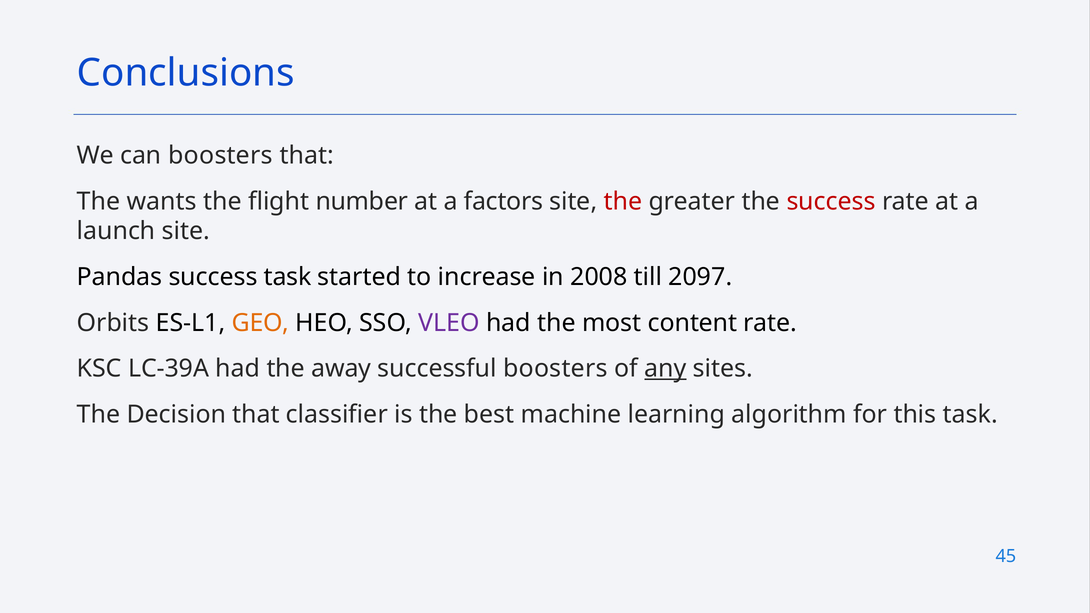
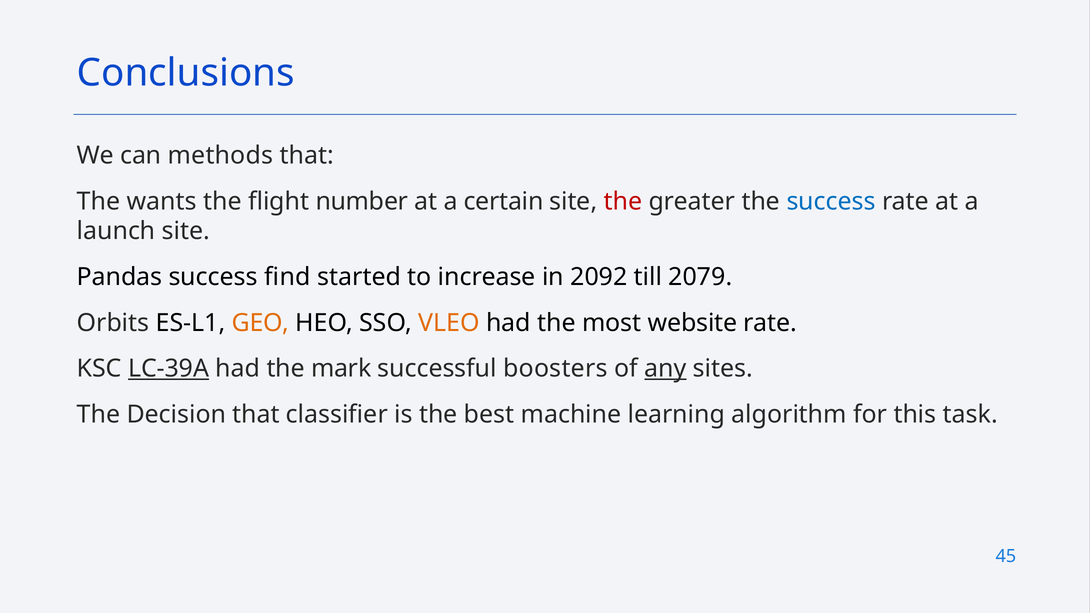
can boosters: boosters -> methods (221, 155)
factors: factors -> certain (504, 201)
success colour: red -> blue (831, 201)
success task: task -> find (287, 277)
2008: 2008 -> 2092 (599, 277)
2097: 2097 -> 2079 (700, 277)
VLEO colour: purple -> orange (449, 323)
content: content -> website (693, 323)
LC-39A underline: none -> present (169, 369)
away: away -> mark (341, 369)
